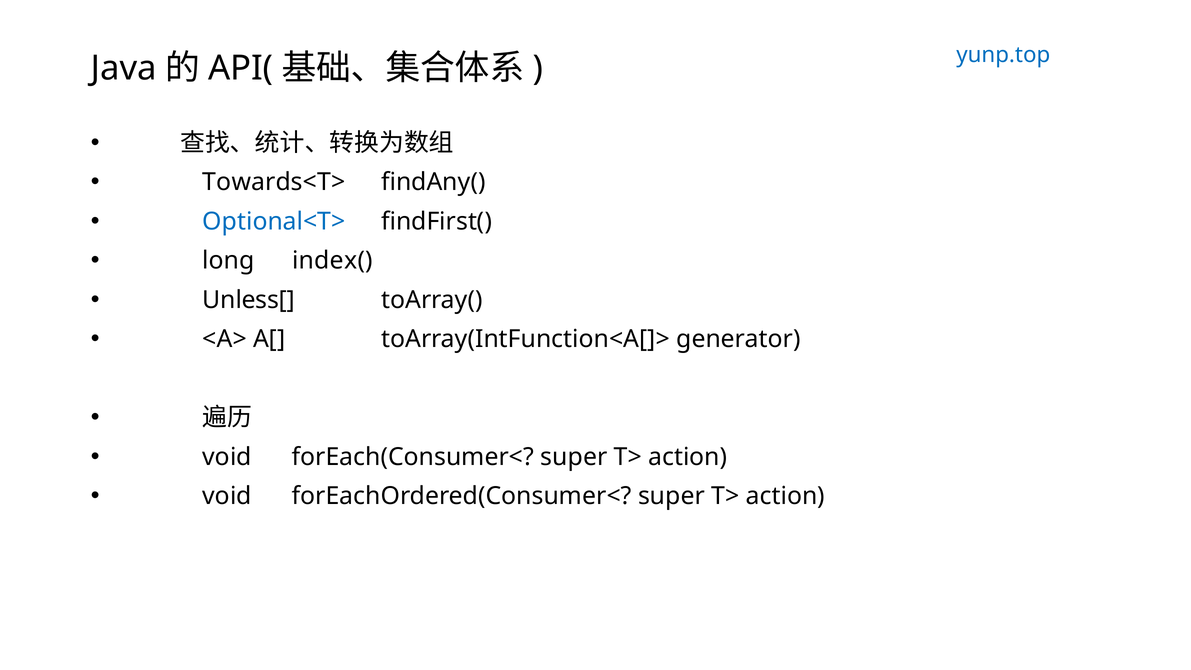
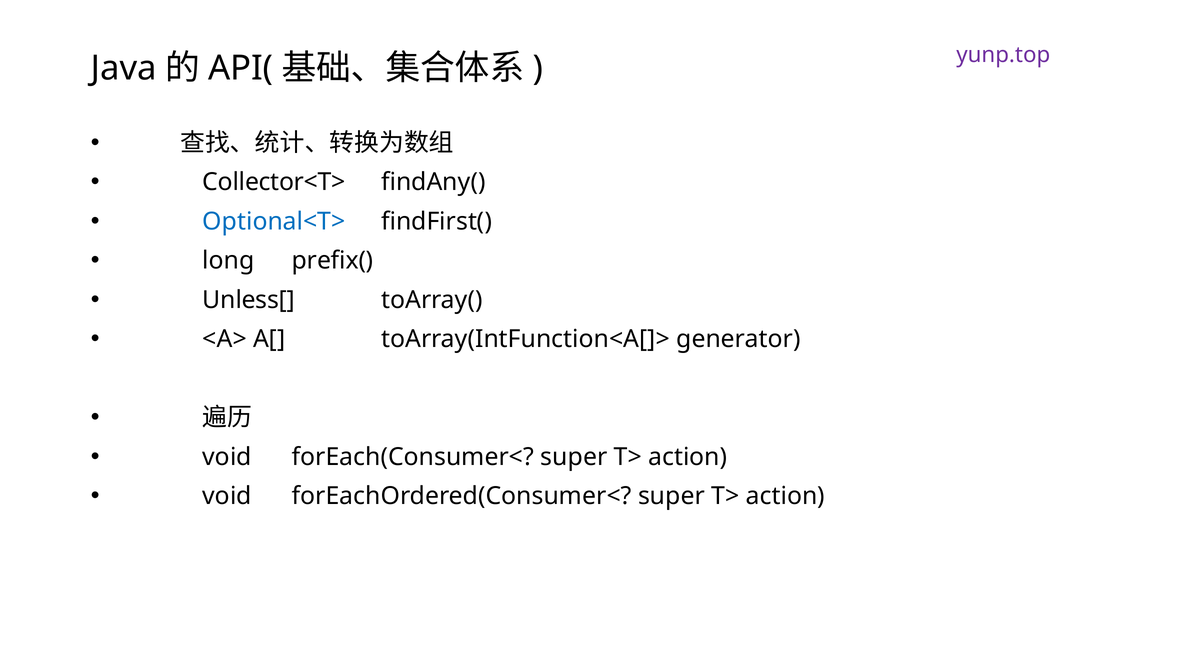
yunp.top colour: blue -> purple (1003, 55)
Towards<T>: Towards<T> -> Collector<T> (274, 182)
index(: index( -> prefix( (333, 261)
